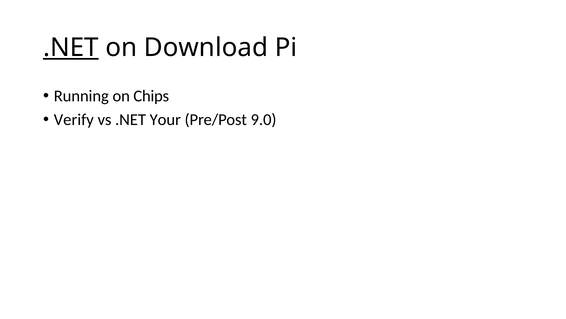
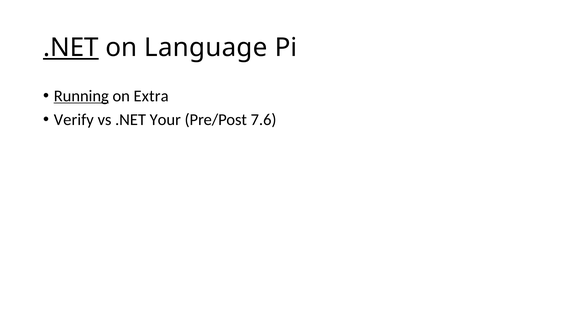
Download: Download -> Language (206, 48)
Running underline: none -> present (81, 96)
Chips: Chips -> Extra (151, 96)
9.0: 9.0 -> 7.6 (264, 119)
